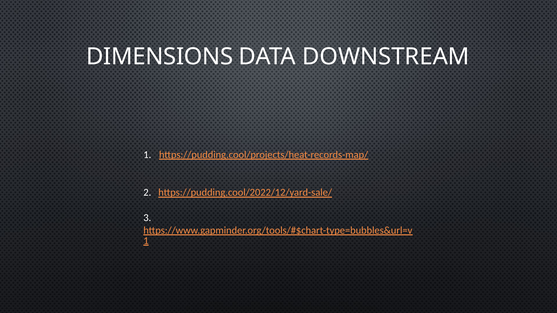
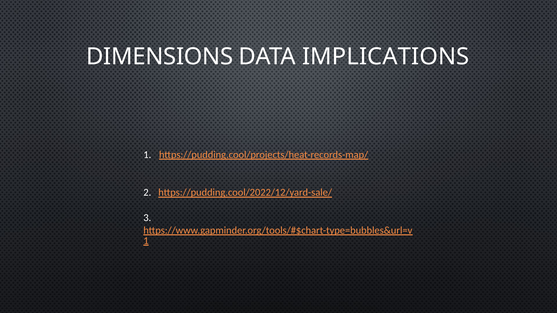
DOWNSTREAM: DOWNSTREAM -> IMPLICATIONS (386, 57)
